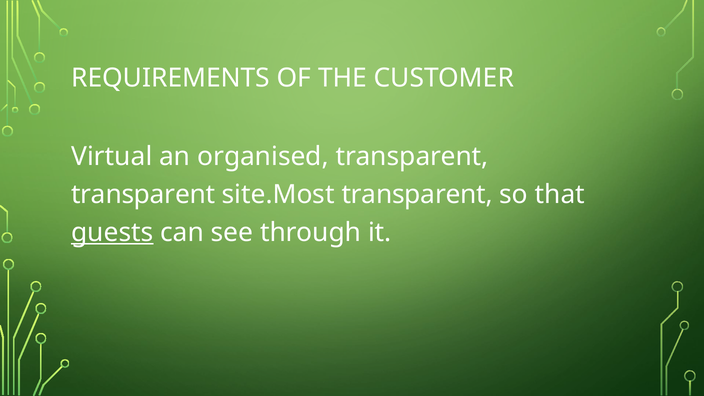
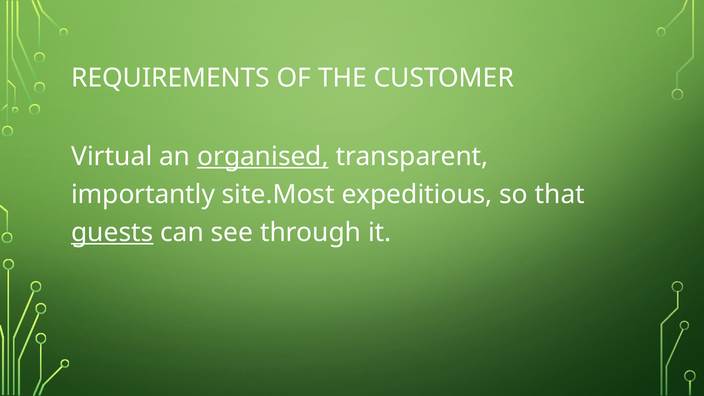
organised underline: none -> present (263, 157)
transparent: transparent -> importantly (143, 195)
site.Most transparent: transparent -> expeditious (417, 195)
